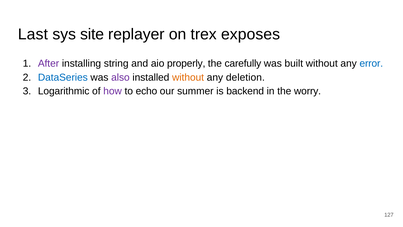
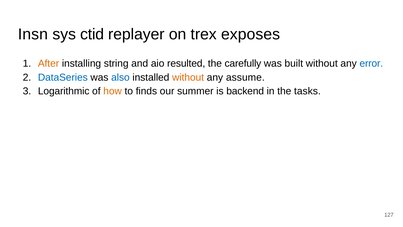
Last: Last -> Insn (33, 34)
site: site -> ctid (92, 34)
After colour: purple -> orange (49, 63)
properly: properly -> resulted (186, 63)
also colour: purple -> blue (120, 77)
deletion: deletion -> assume (245, 77)
how colour: purple -> orange (113, 91)
echo: echo -> finds (146, 91)
worry: worry -> tasks (307, 91)
